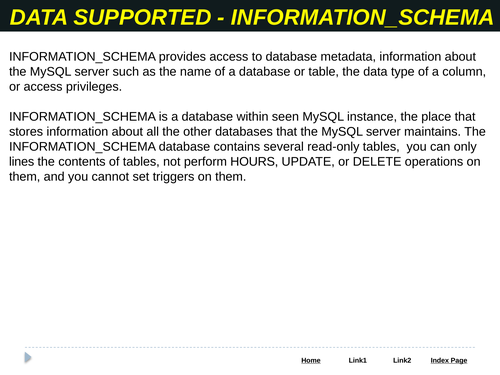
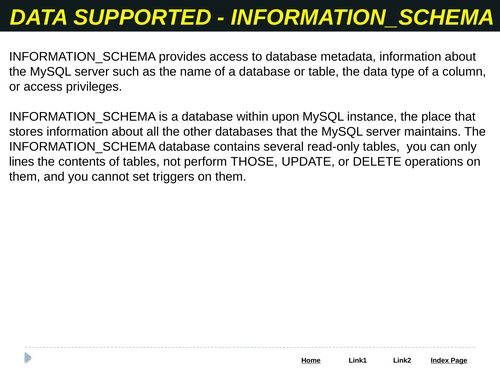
seen: seen -> upon (286, 117)
HOURS: HOURS -> THOSE (254, 162)
